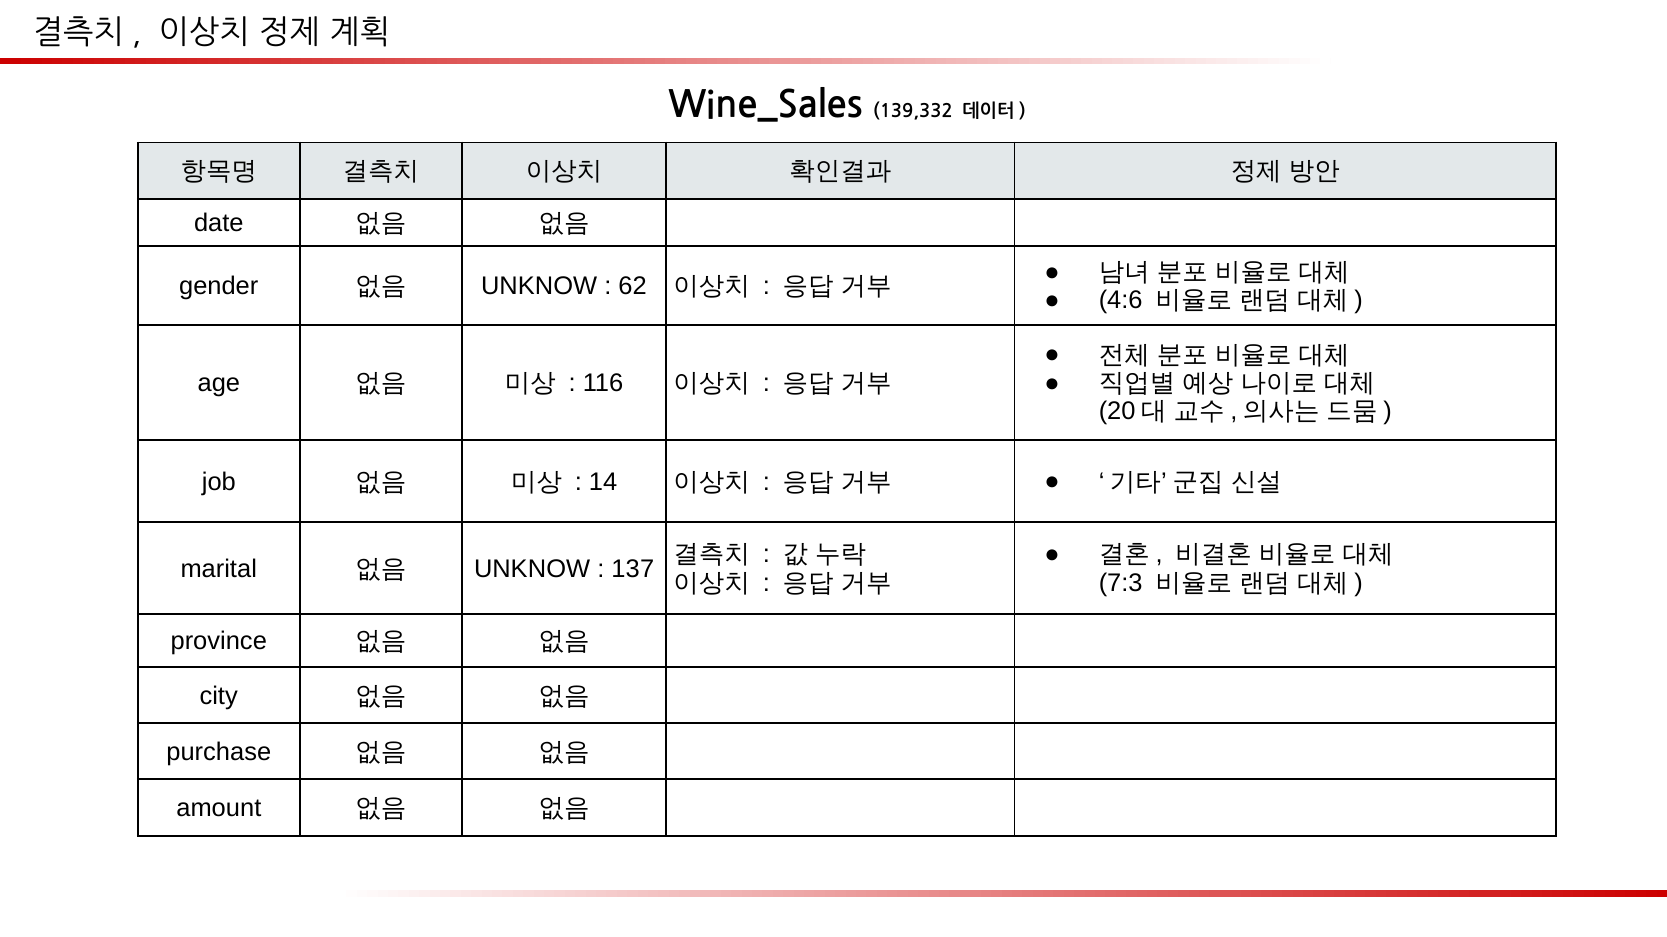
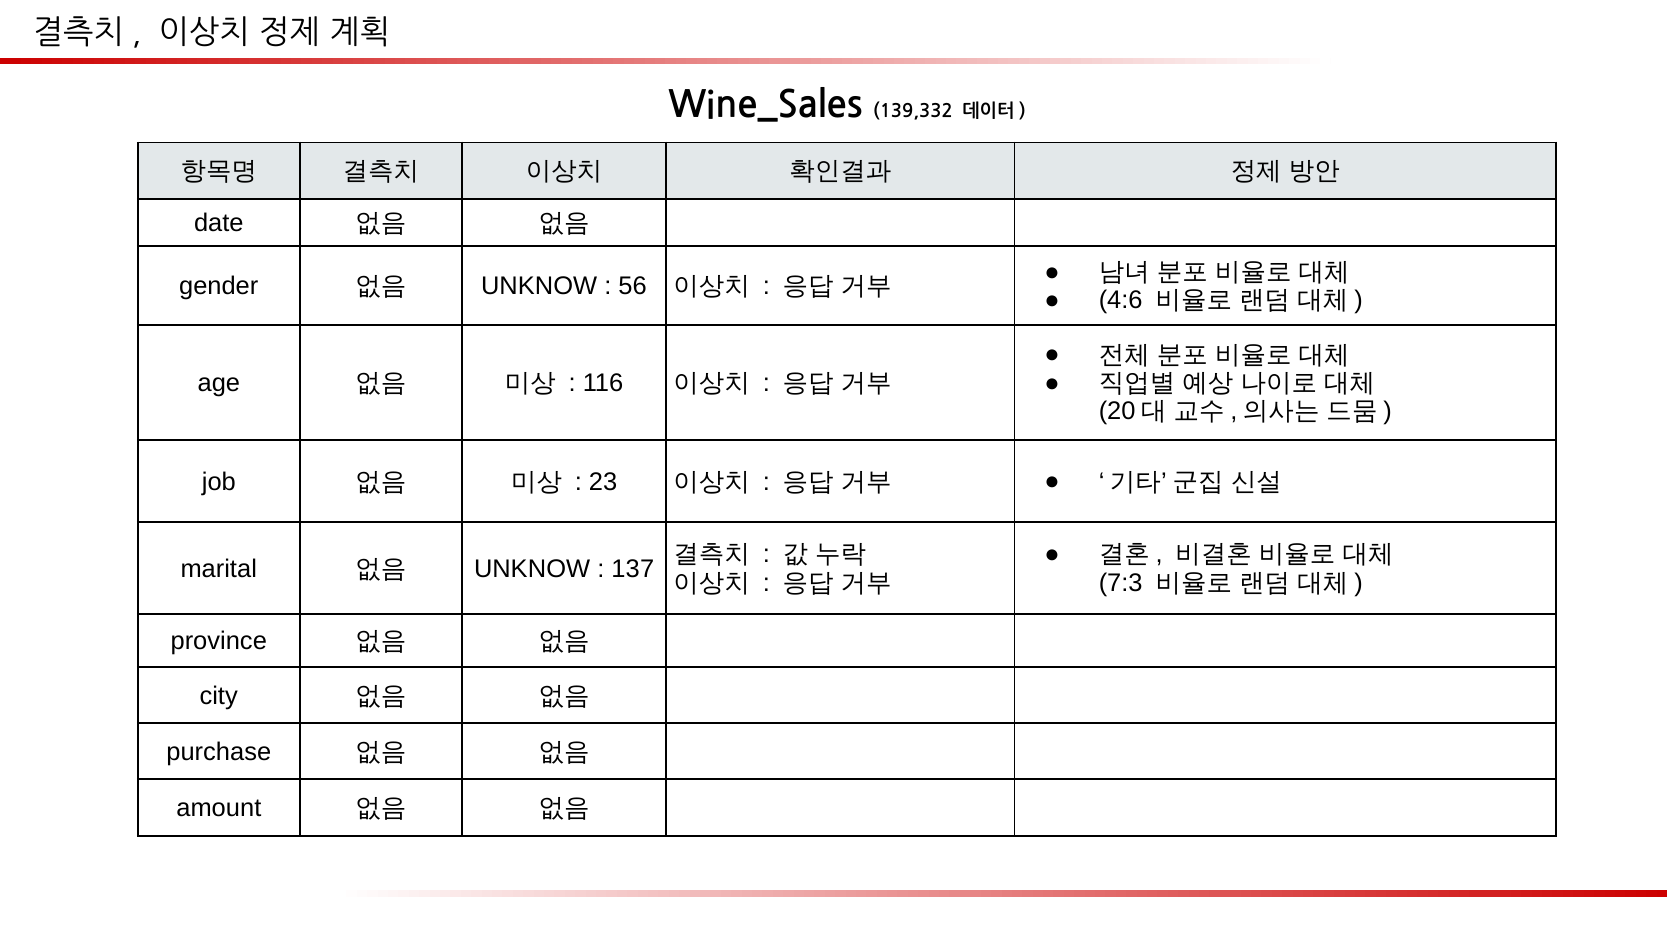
62: 62 -> 56 (633, 287)
14: 14 -> 23 (603, 482)
